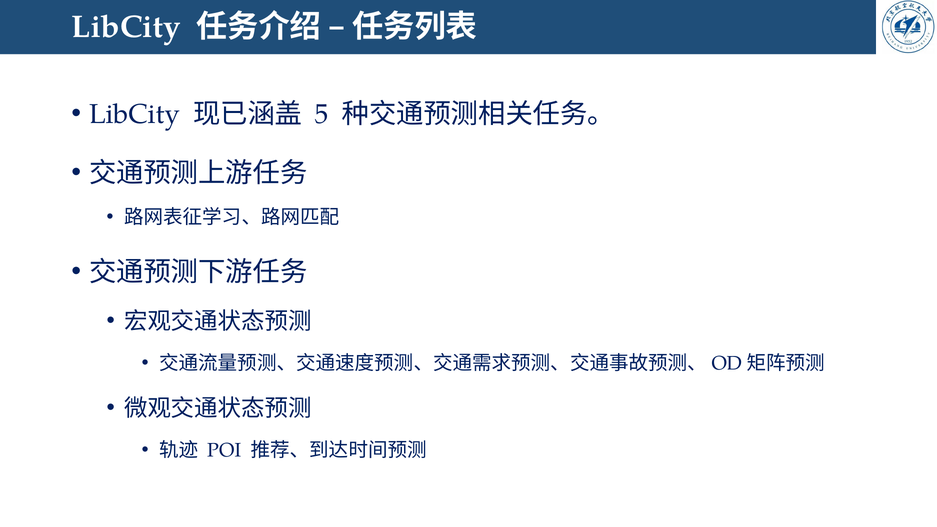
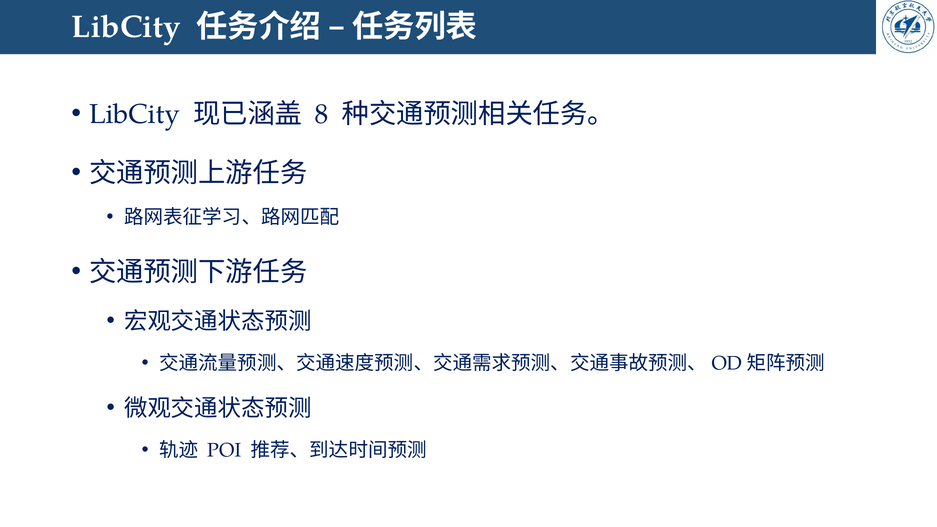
5: 5 -> 8 (322, 114)
